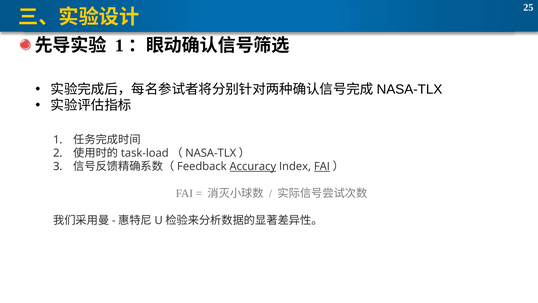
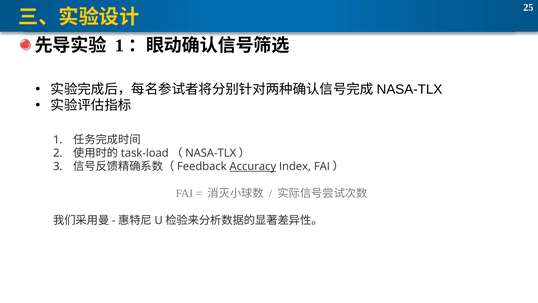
FAI underline: present -> none (322, 166)
